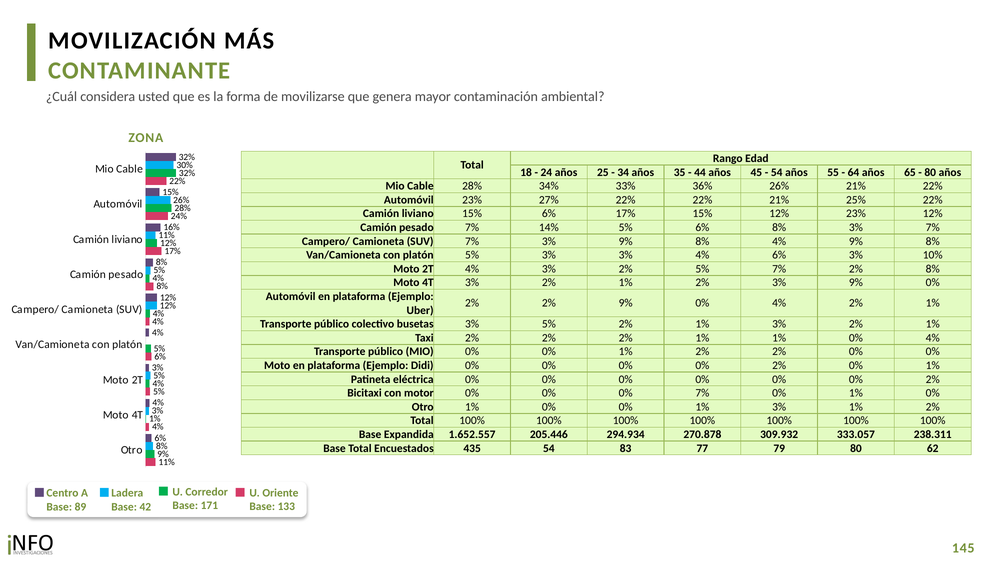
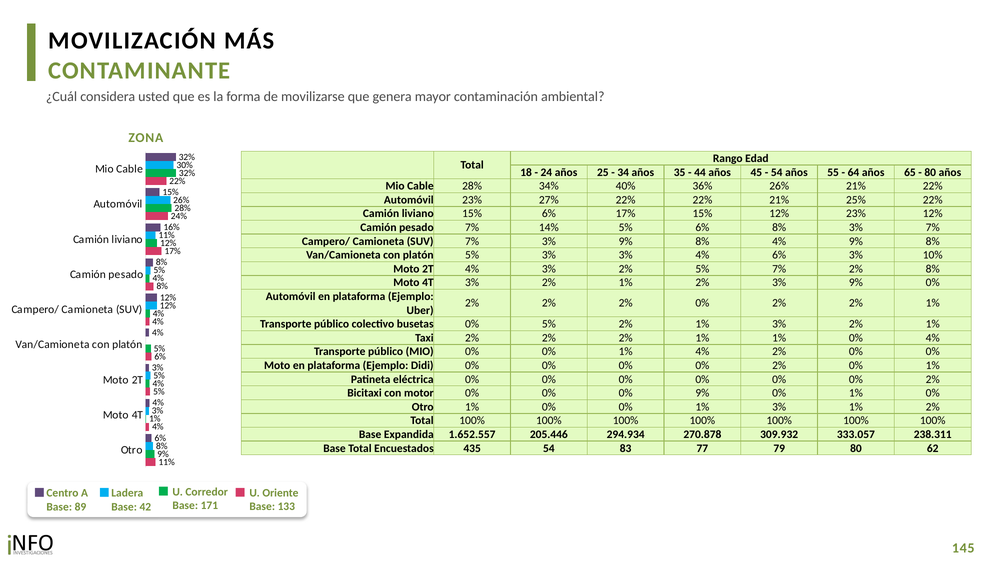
33%: 33% -> 40% (626, 186)
9%: 9% -> 2% (626, 303)
4%: 4% -> 2% (779, 303)
busetas 3%: 3% -> 0% (472, 324)
0% 1% 2%: 2% -> 4% (702, 352)
0% 7%: 7% -> 9% (702, 393)
